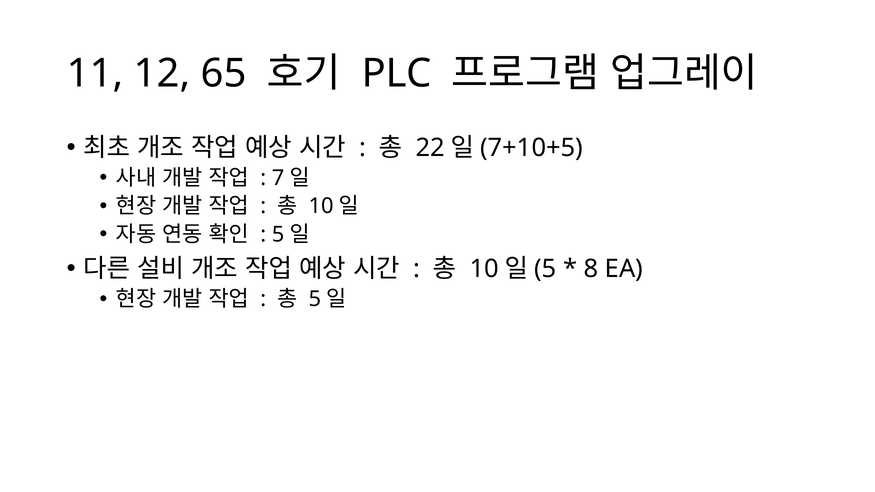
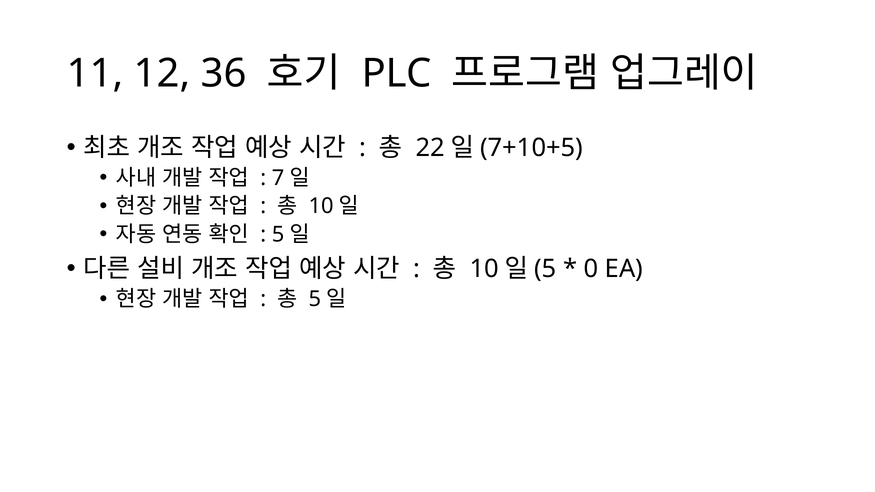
65: 65 -> 36 (224, 74)
8: 8 -> 0 (591, 269)
